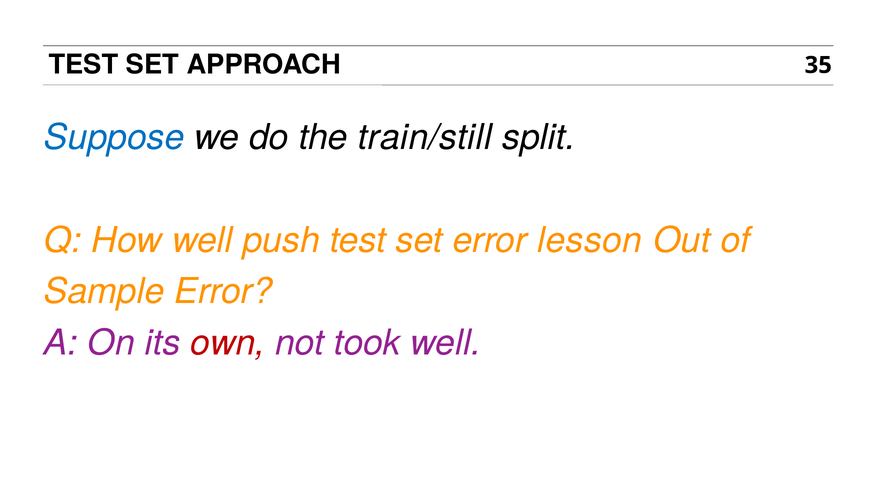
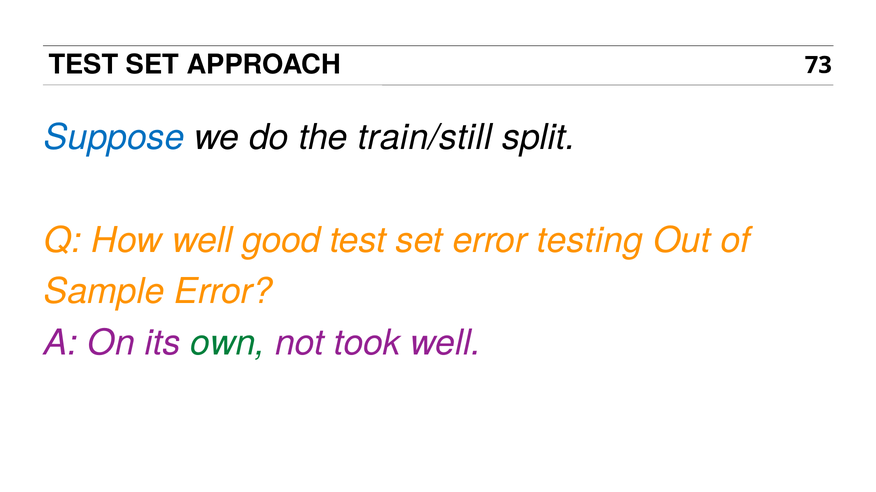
35: 35 -> 73 (818, 65)
push: push -> good (281, 240)
lesson: lesson -> testing (590, 240)
own colour: red -> green (228, 343)
